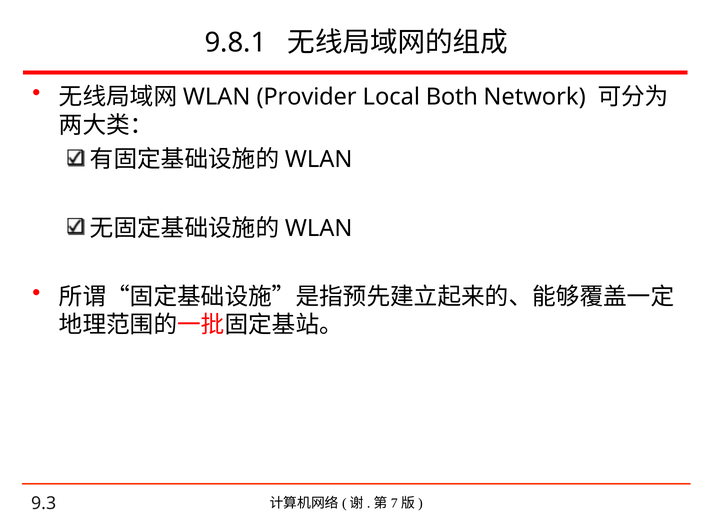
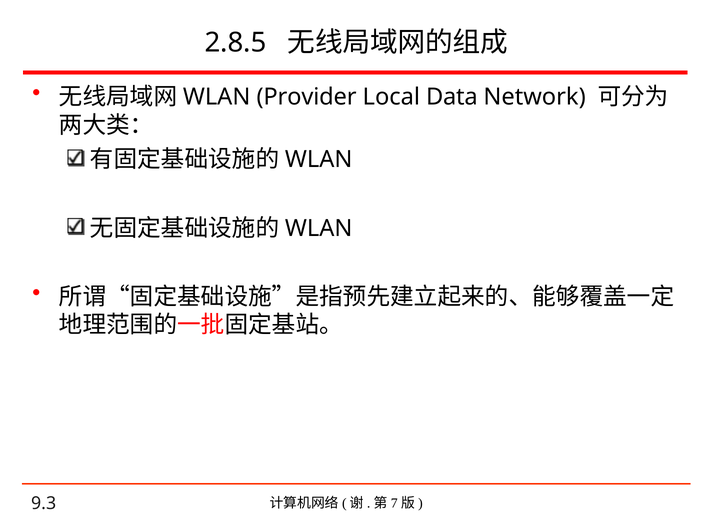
9.8.1: 9.8.1 -> 2.8.5 (236, 43)
Both: Both -> Data (452, 97)
